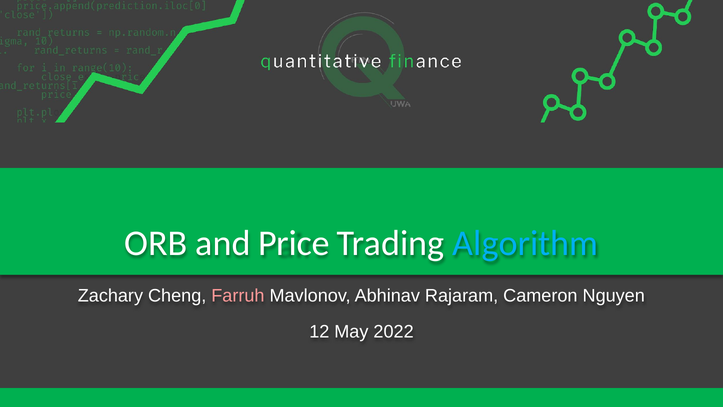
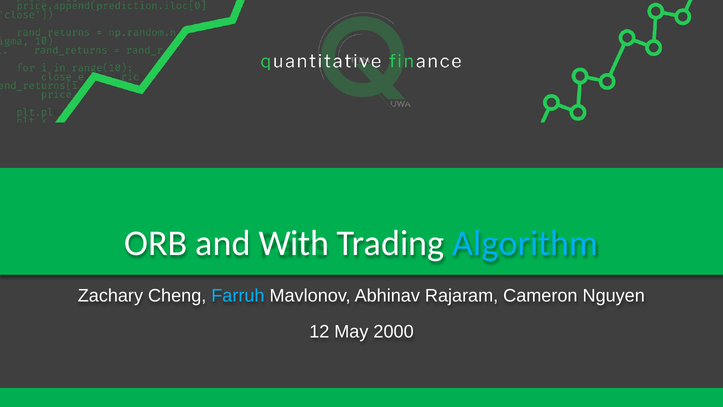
Price: Price -> With (294, 243)
Farruh colour: pink -> light blue (238, 295)
2022: 2022 -> 2000 (394, 332)
